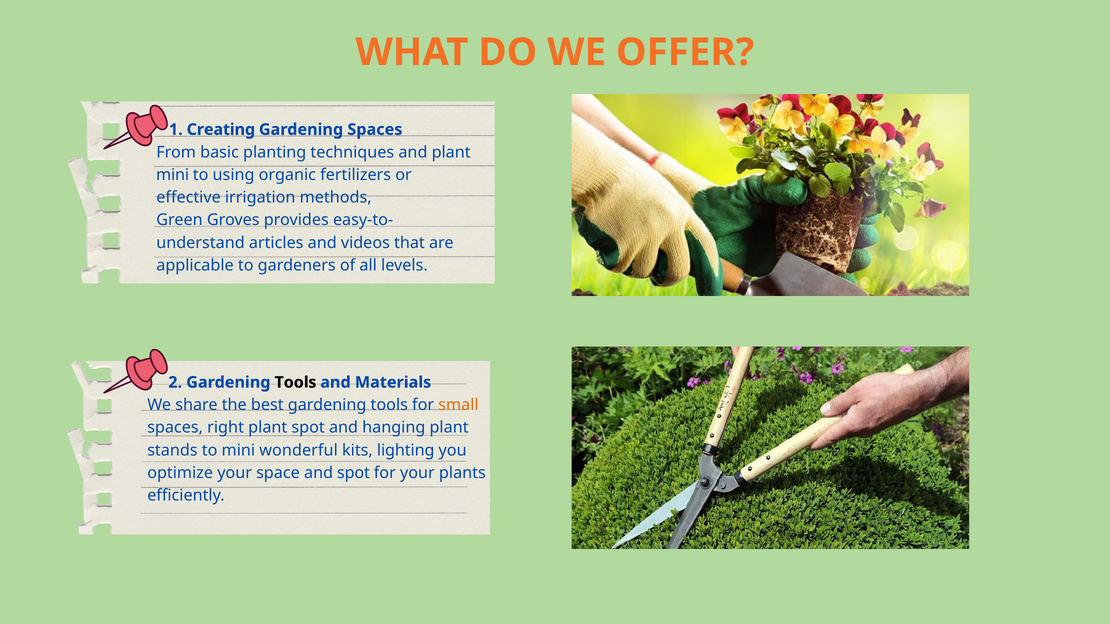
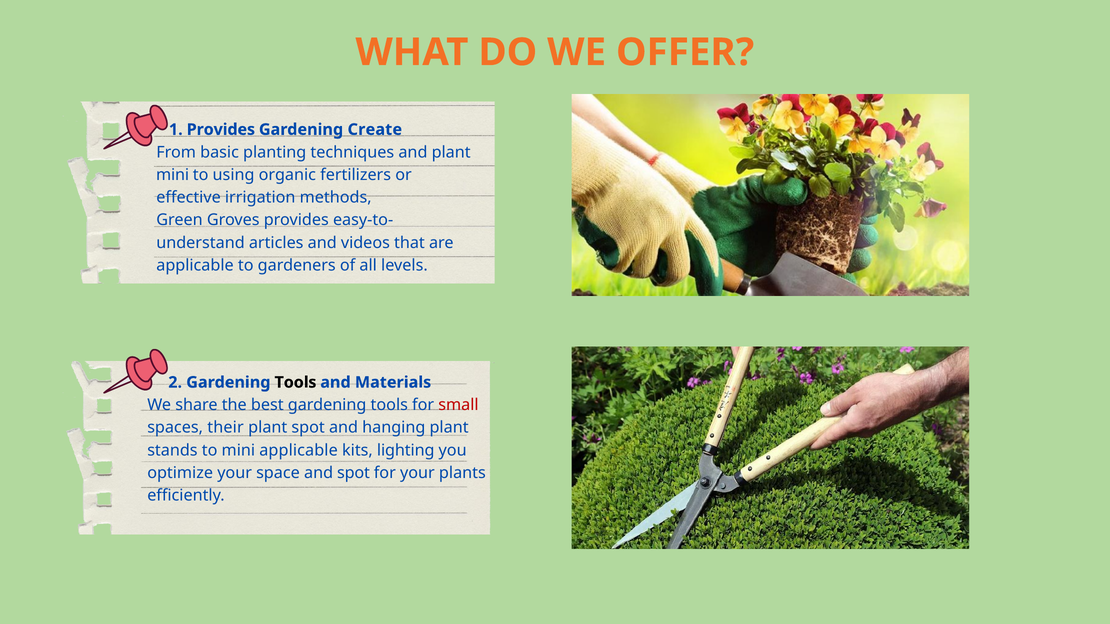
1 Creating: Creating -> Provides (221, 130)
Gardening Spaces: Spaces -> Create (375, 130)
small colour: orange -> red (459, 405)
right: right -> their (226, 428)
mini wonderful: wonderful -> applicable (299, 451)
